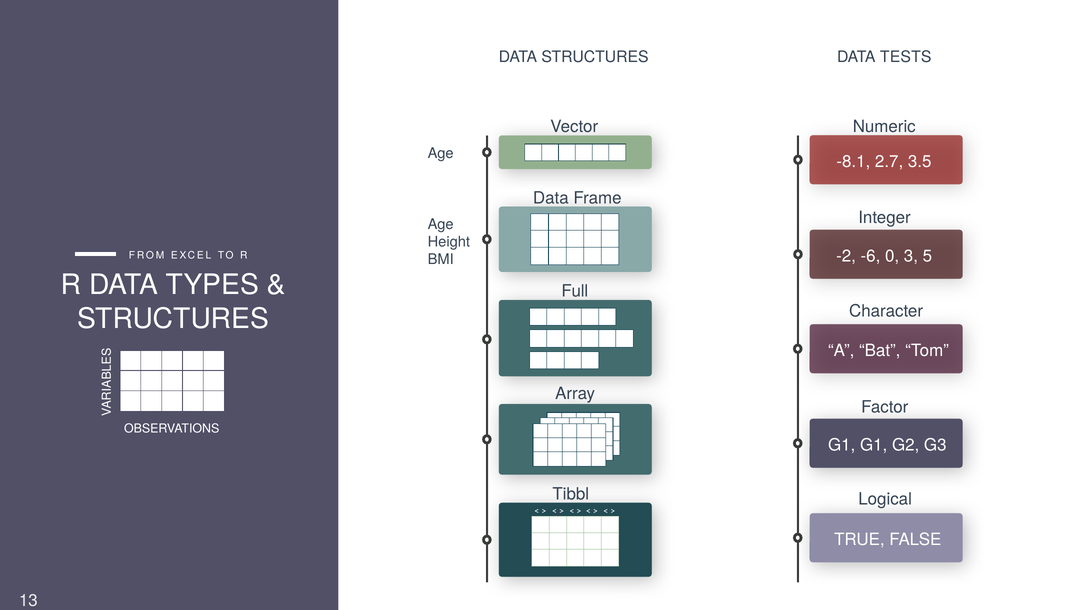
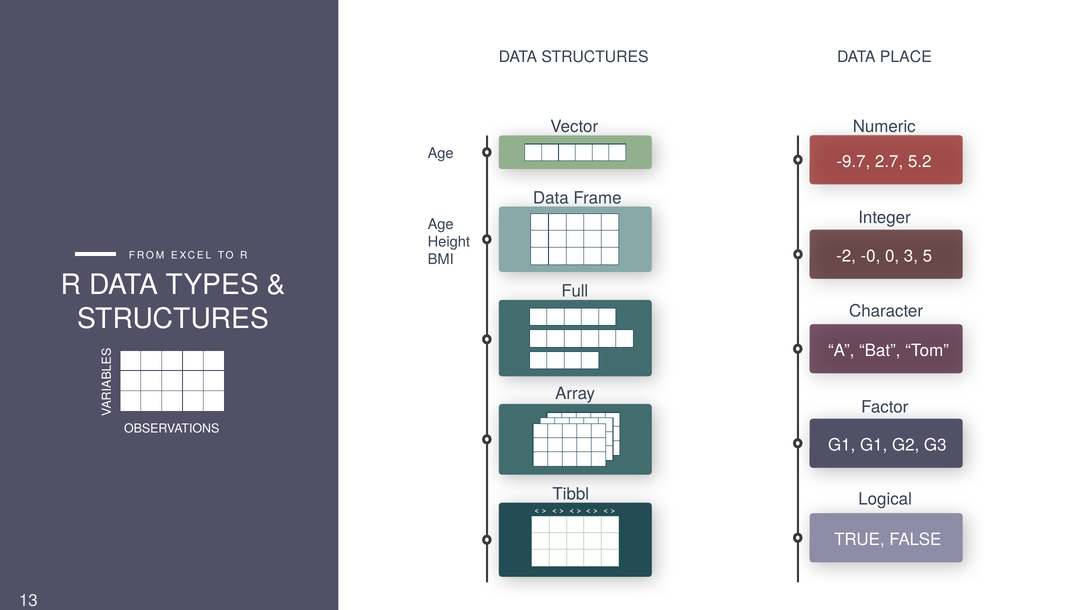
TESTS: TESTS -> PLACE (906, 57)
-8.1: -8.1 -> -9.7 (853, 161)
3.5: 3.5 -> 5.2 (920, 161)
-6: -6 -> -0 (870, 256)
